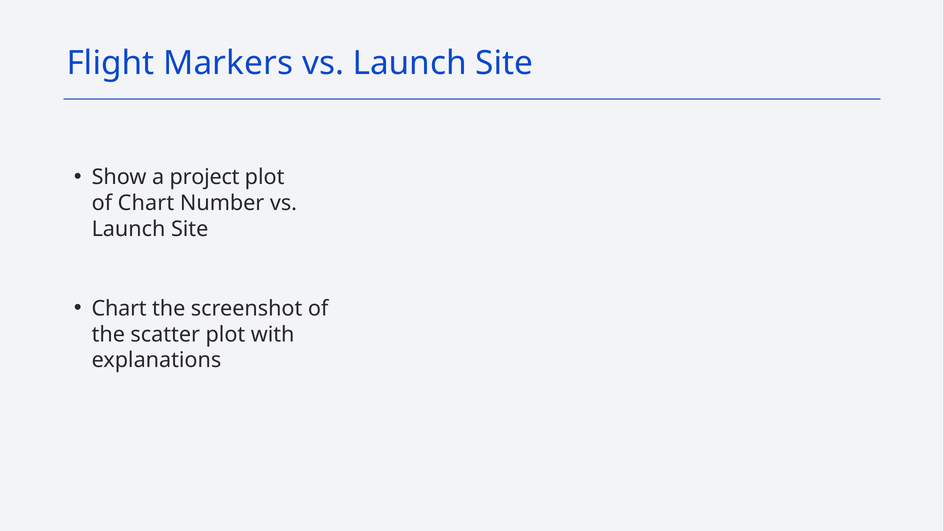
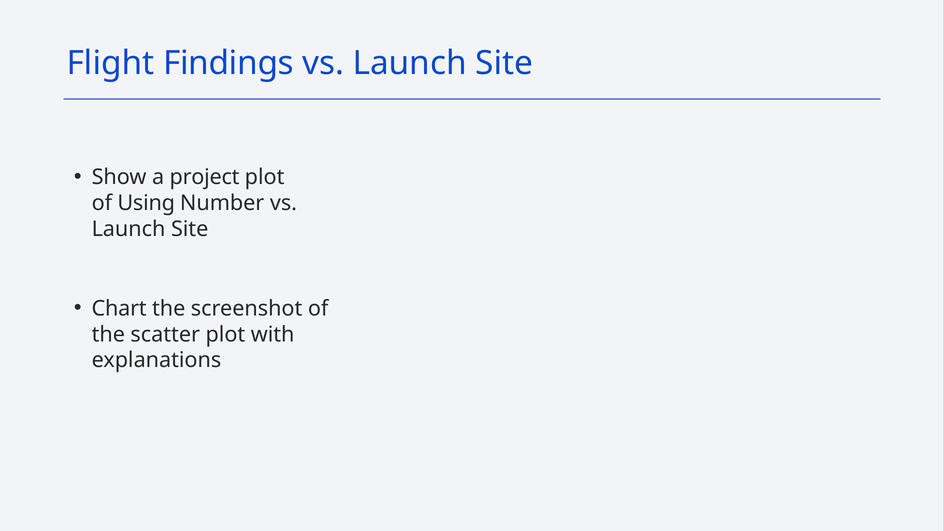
Markers: Markers -> Findings (228, 63)
of Chart: Chart -> Using (146, 203)
